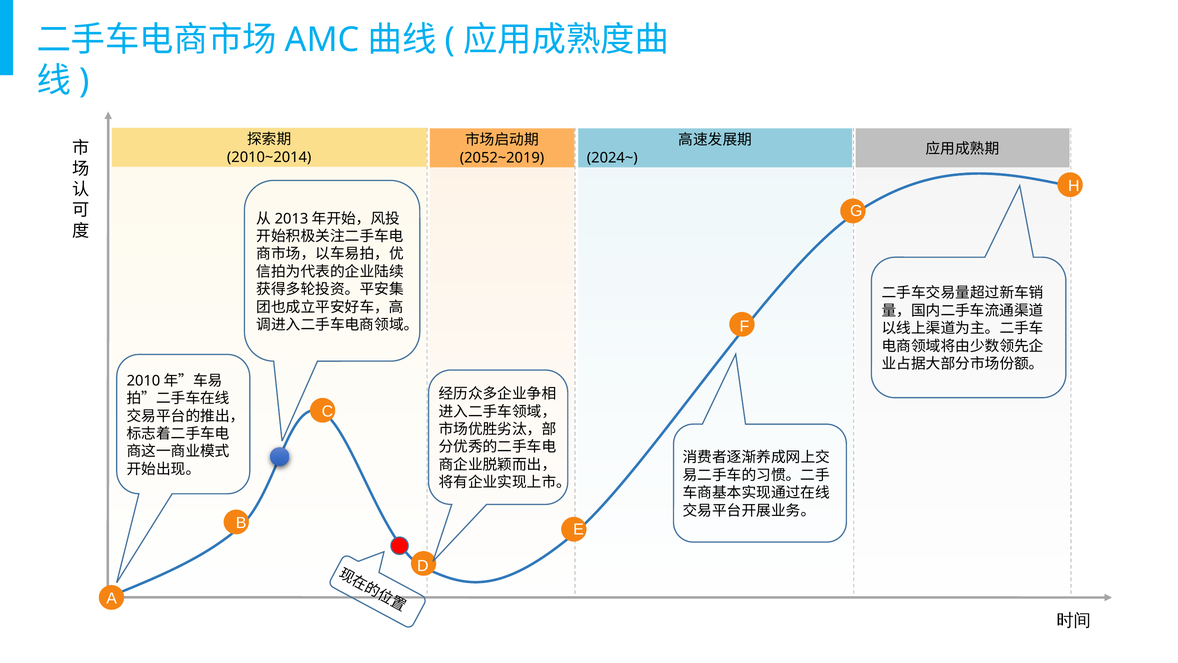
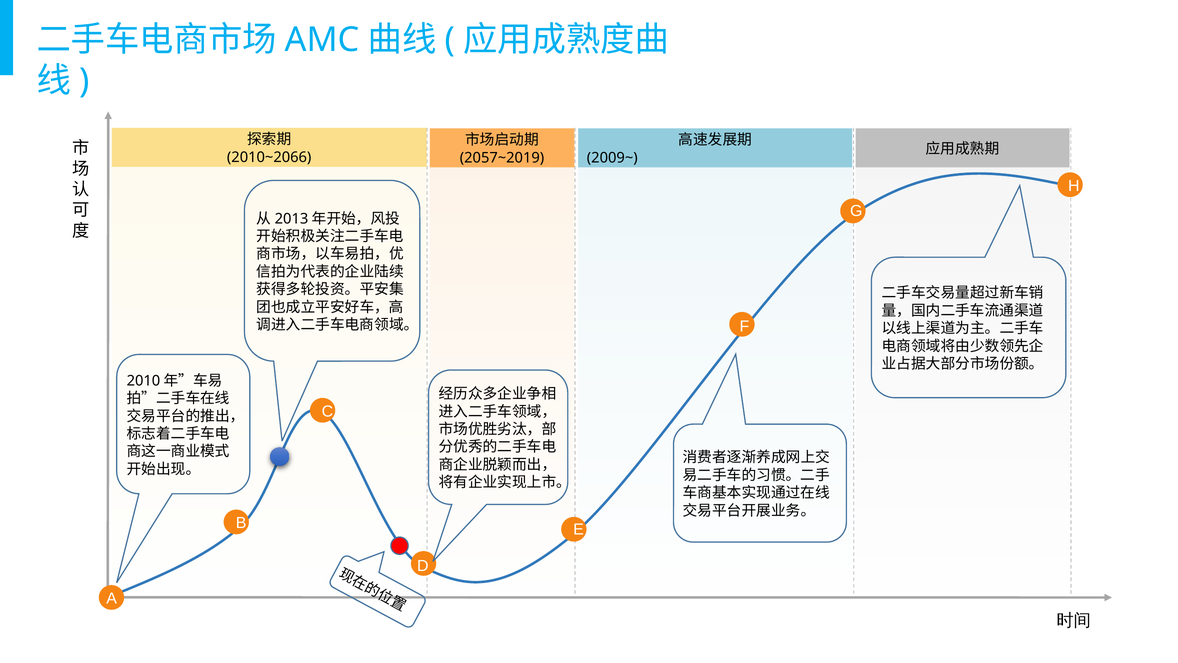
2010~2014: 2010~2014 -> 2010~2066 (269, 157)
2052~2019: 2052~2019 -> 2057~2019 (502, 158)
2024~: 2024~ -> 2009~ (612, 158)
